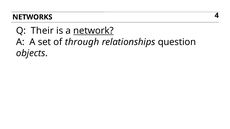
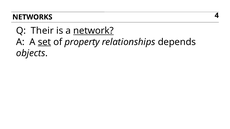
set underline: none -> present (44, 42)
through: through -> property (82, 42)
question: question -> depends (177, 42)
